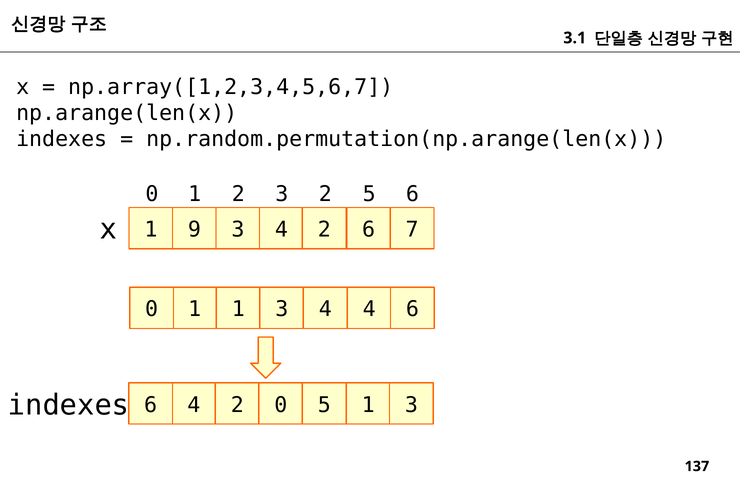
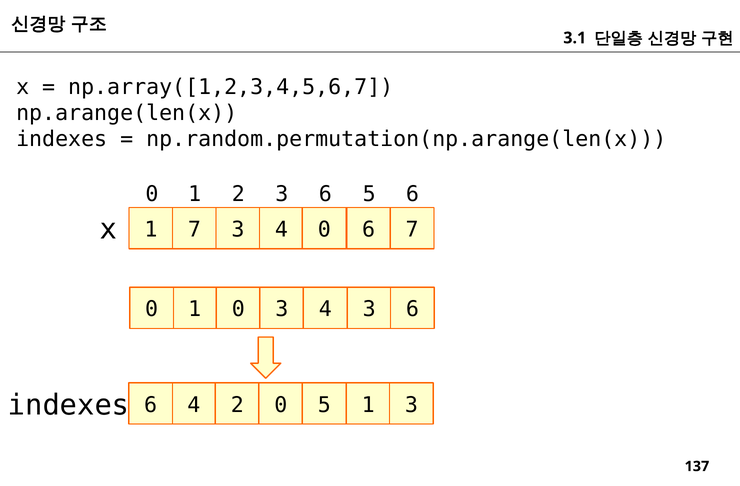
2 3 2: 2 -> 6 (325, 194)
1 9: 9 -> 7 (194, 230)
3 4 2: 2 -> 0 (324, 230)
1 1: 1 -> 0 (238, 309)
4 4: 4 -> 3 (369, 309)
